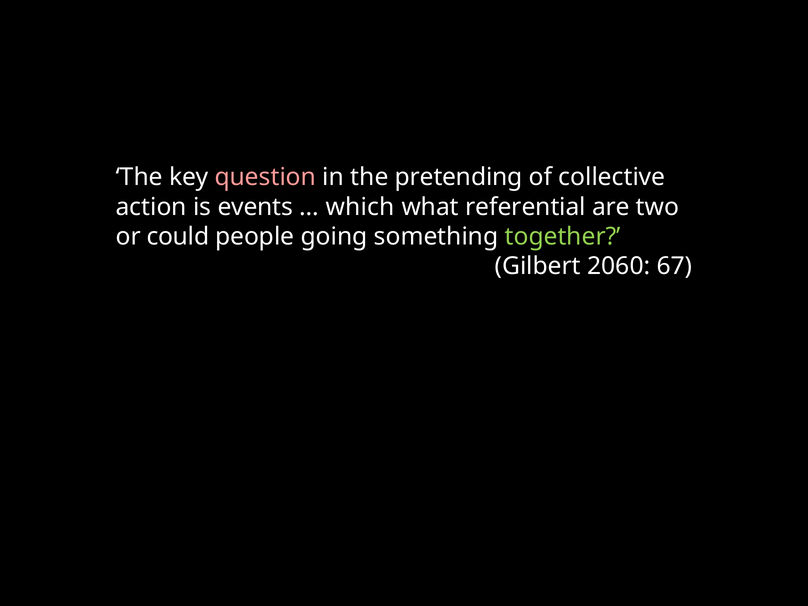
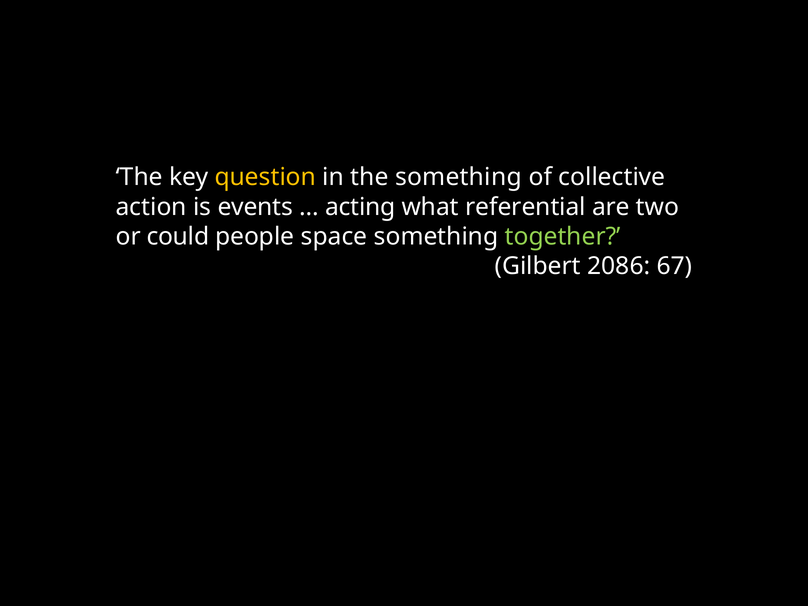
question colour: pink -> yellow (265, 177)
the pretending: pretending -> something (458, 177)
which: which -> acting (360, 207)
going: going -> space (334, 237)
2060: 2060 -> 2086 (619, 266)
